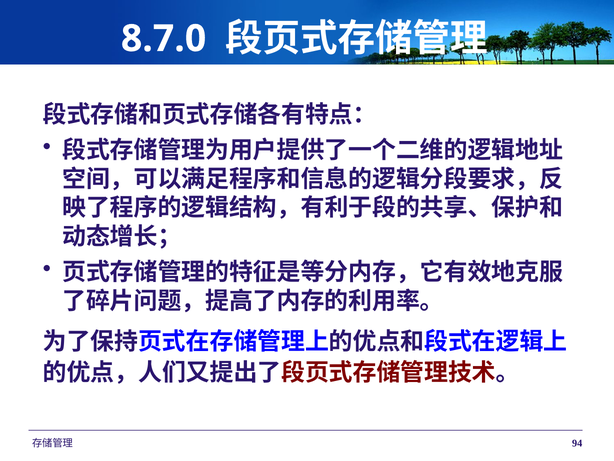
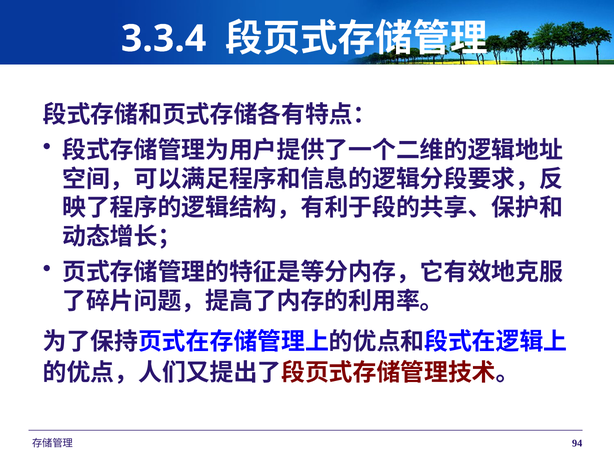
8.7.0: 8.7.0 -> 3.3.4 (164, 39)
